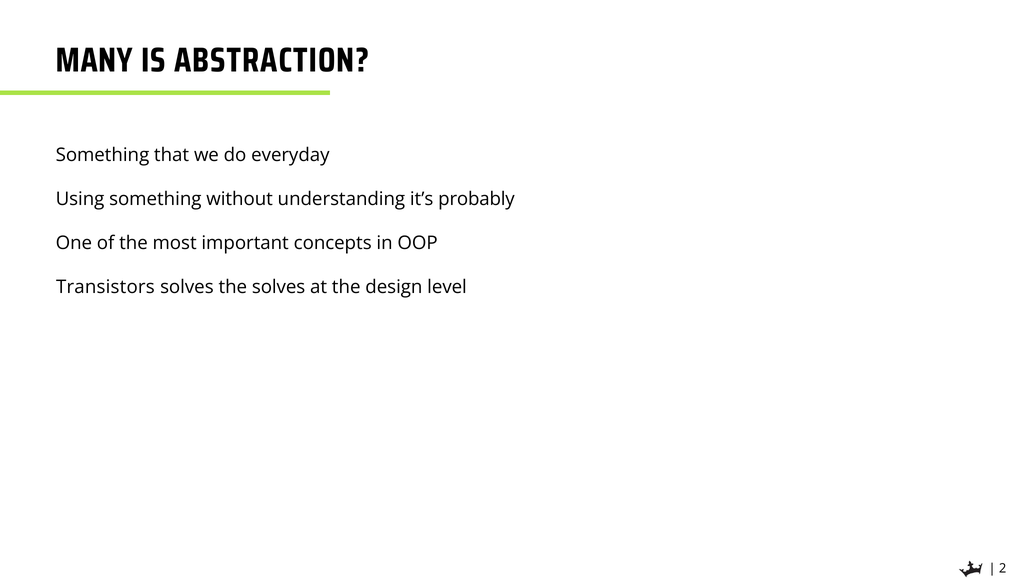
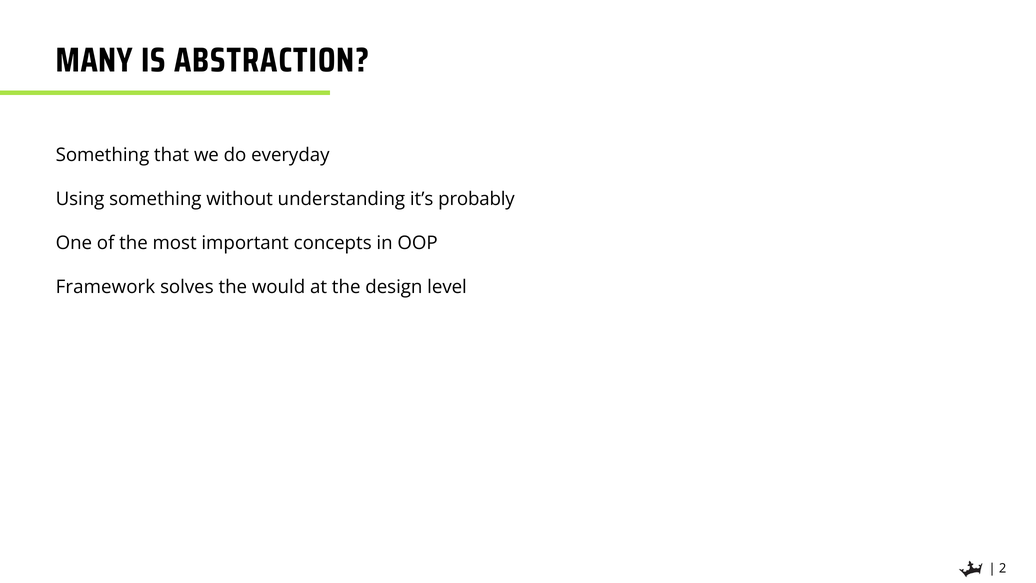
Transistors: Transistors -> Framework (105, 287)
the solves: solves -> would (279, 287)
